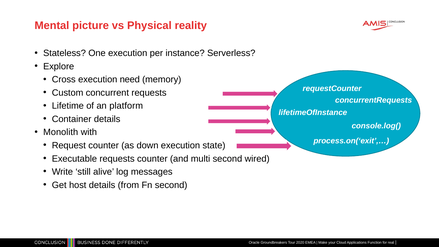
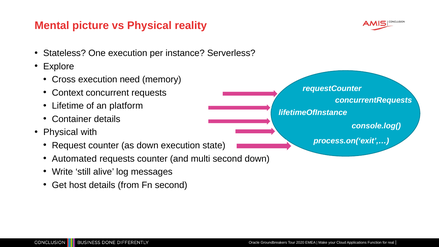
Custom: Custom -> Context (68, 93)
Monolith: Monolith -> Physical (61, 132)
Executable: Executable -> Automated (74, 159)
second wired: wired -> down (257, 159)
